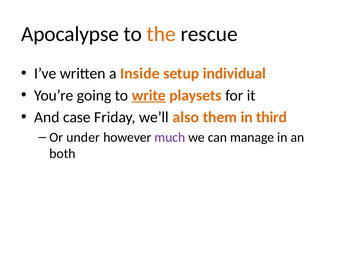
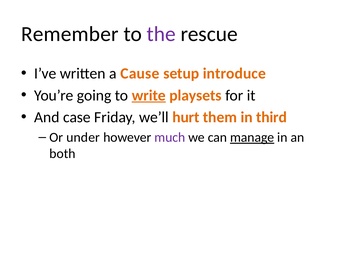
Apocalypse: Apocalypse -> Remember (70, 34)
the colour: orange -> purple (161, 34)
Inside: Inside -> Cause (140, 73)
individual: individual -> introduce (234, 73)
also: also -> hurt (186, 117)
manage underline: none -> present (252, 137)
